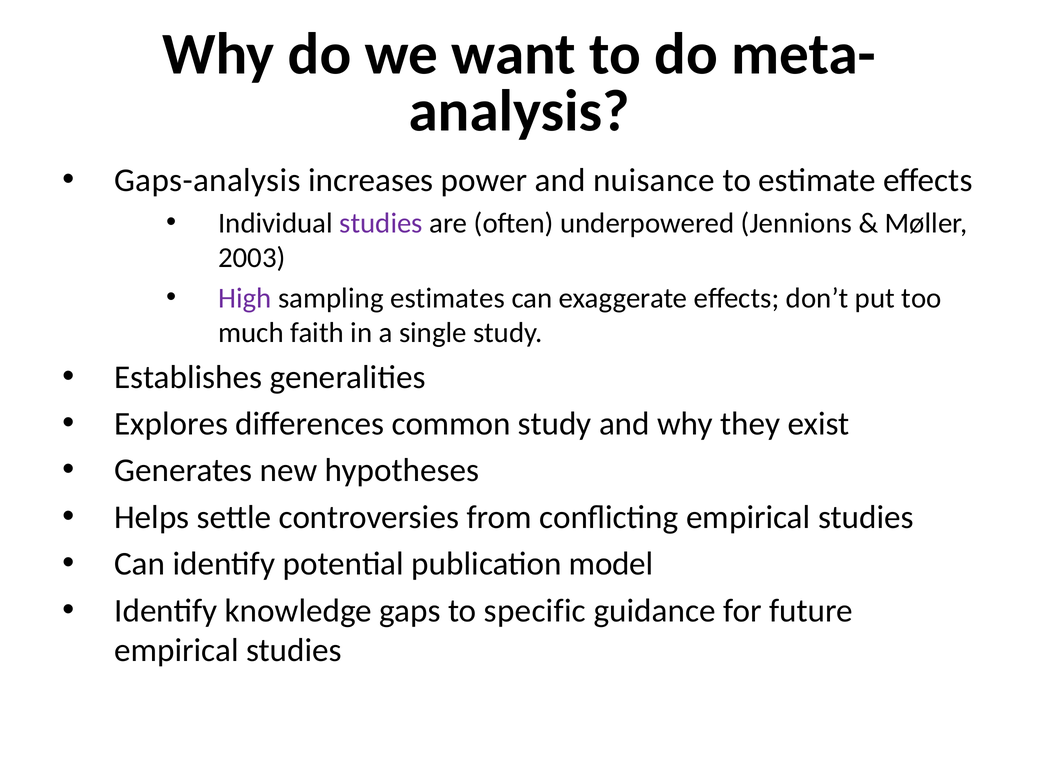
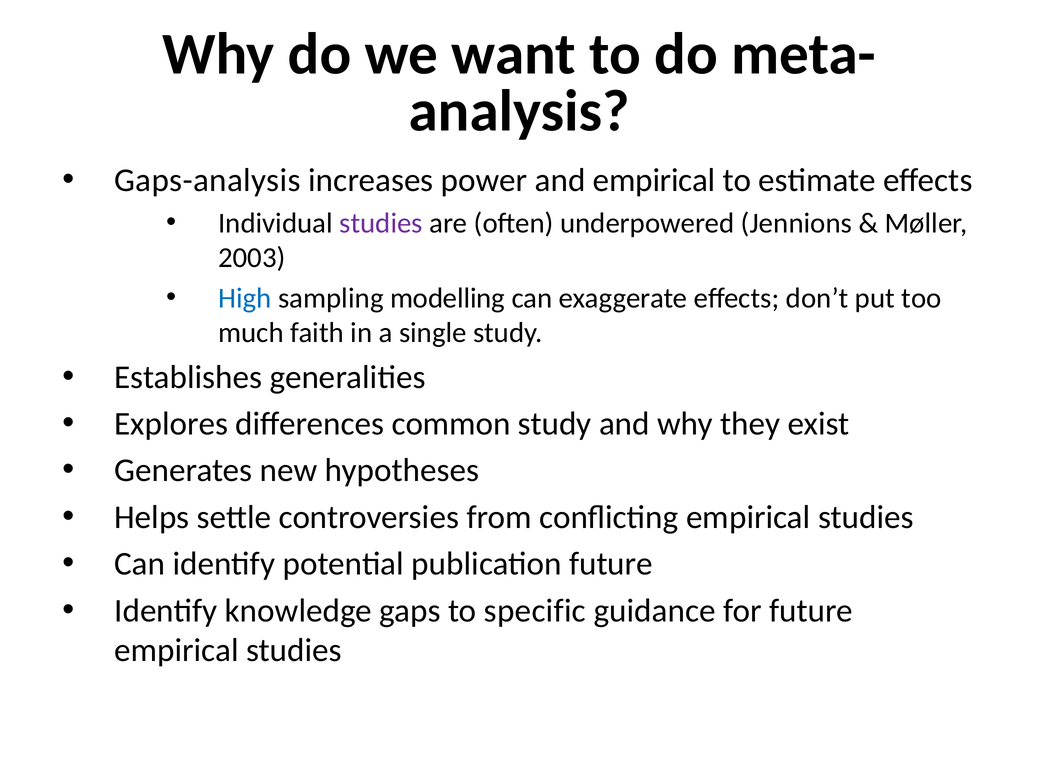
and nuisance: nuisance -> empirical (654, 180)
High colour: purple -> blue (245, 298)
estimates: estimates -> modelling (448, 298)
publication model: model -> future (611, 564)
